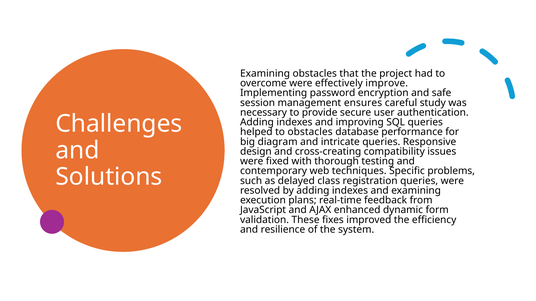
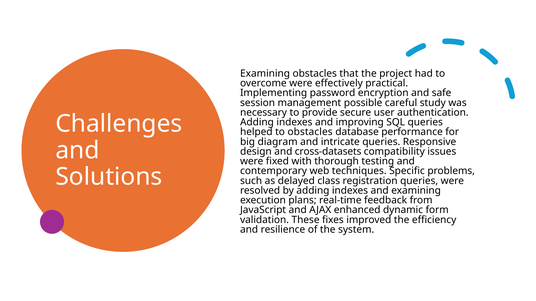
improve: improve -> practical (387, 83)
ensures: ensures -> possible (363, 103)
cross-creating: cross-creating -> cross-datasets (328, 152)
